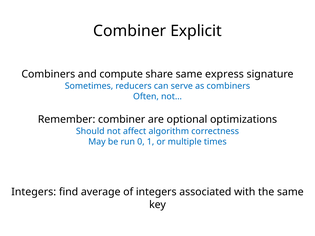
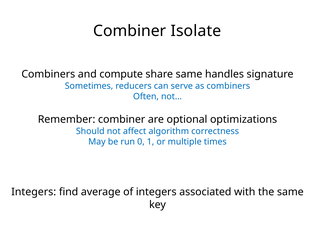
Explicit: Explicit -> Isolate (196, 31)
express: express -> handles (224, 74)
